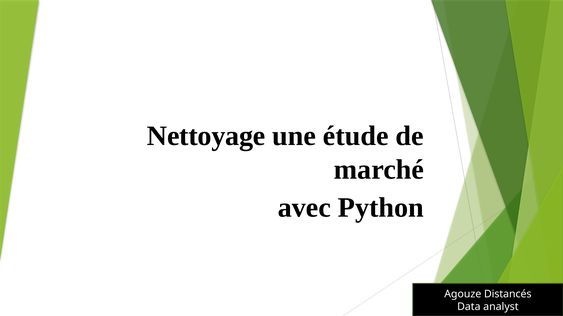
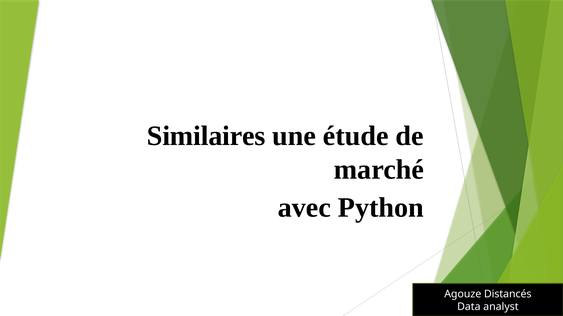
Nettoyage: Nettoyage -> Similaires (206, 136)
